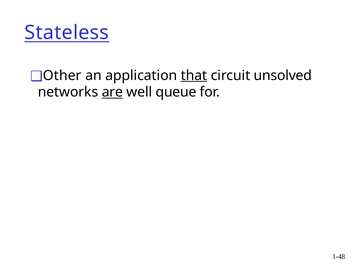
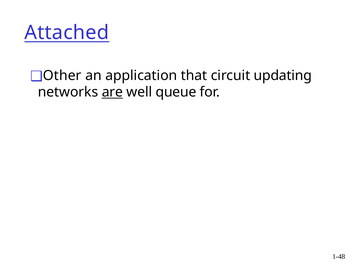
Stateless: Stateless -> Attached (67, 33)
that underline: present -> none (194, 75)
unsolved: unsolved -> updating (283, 75)
